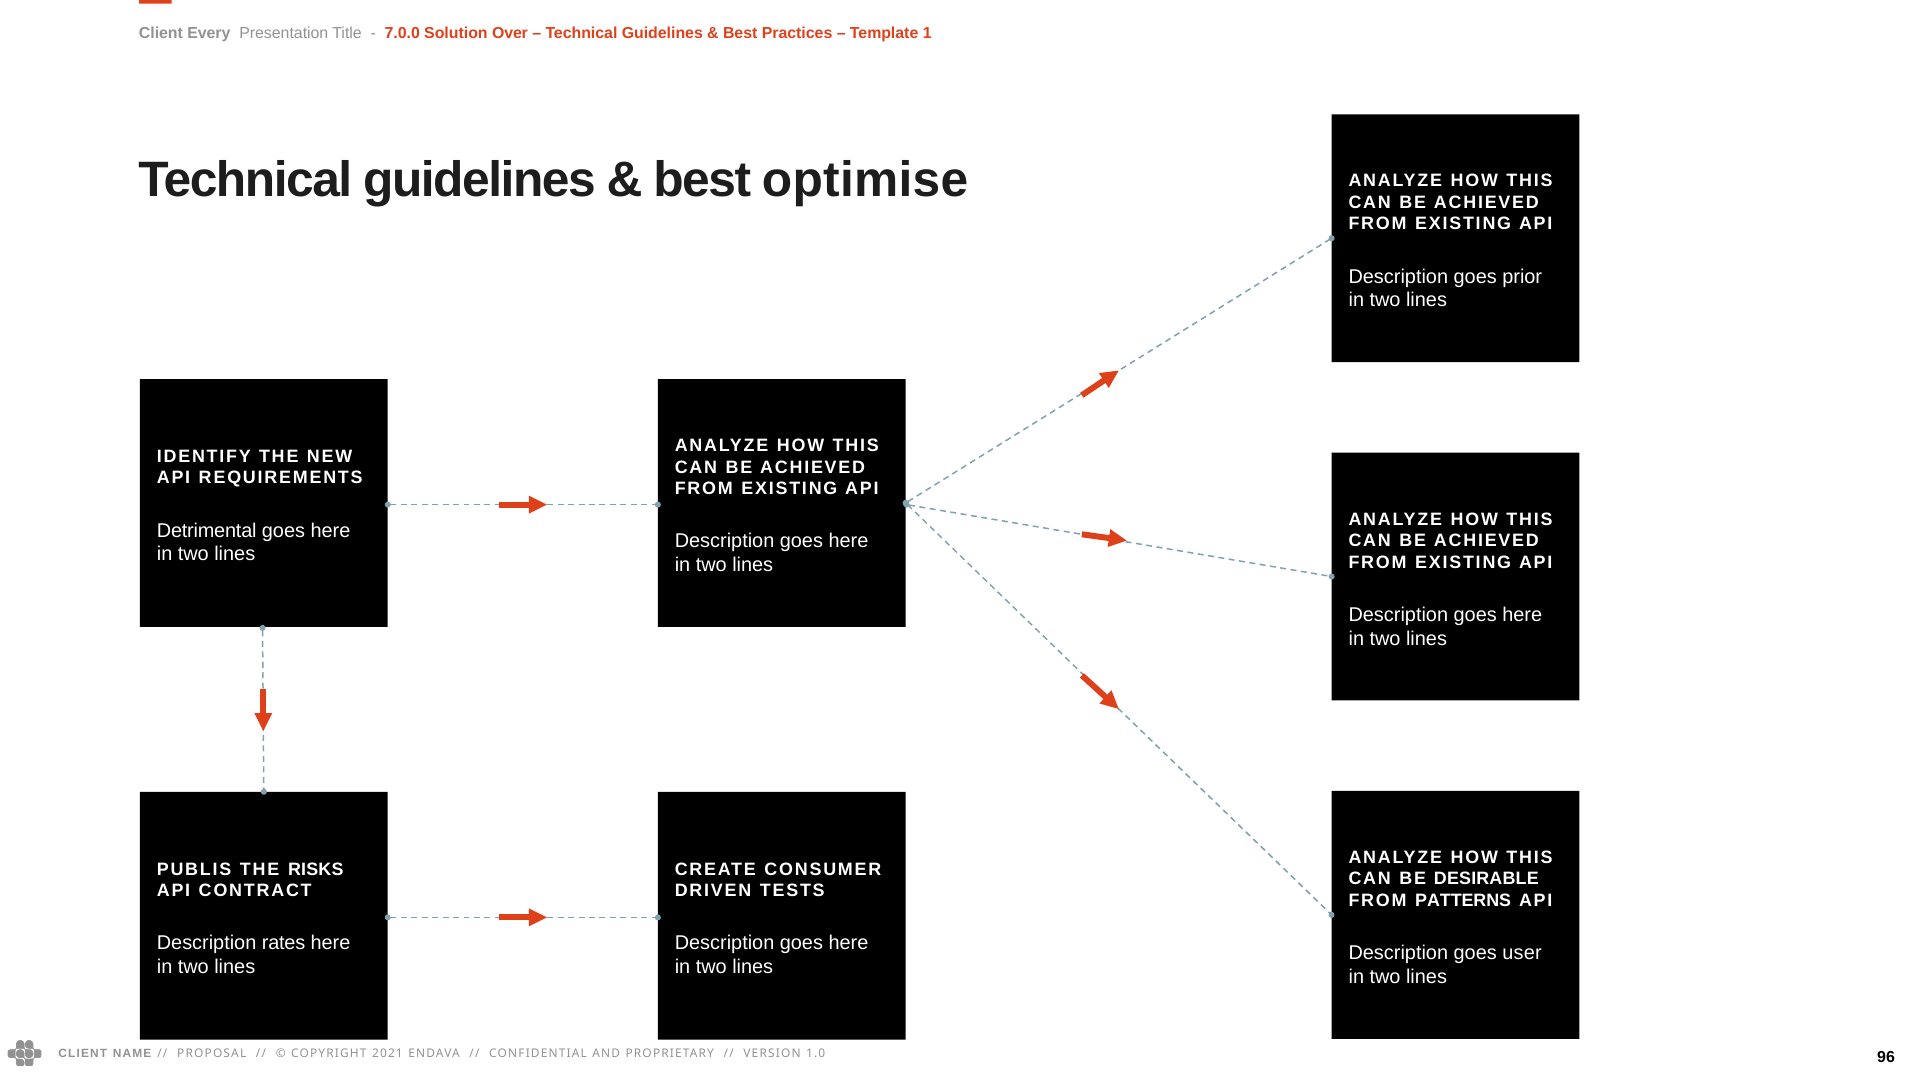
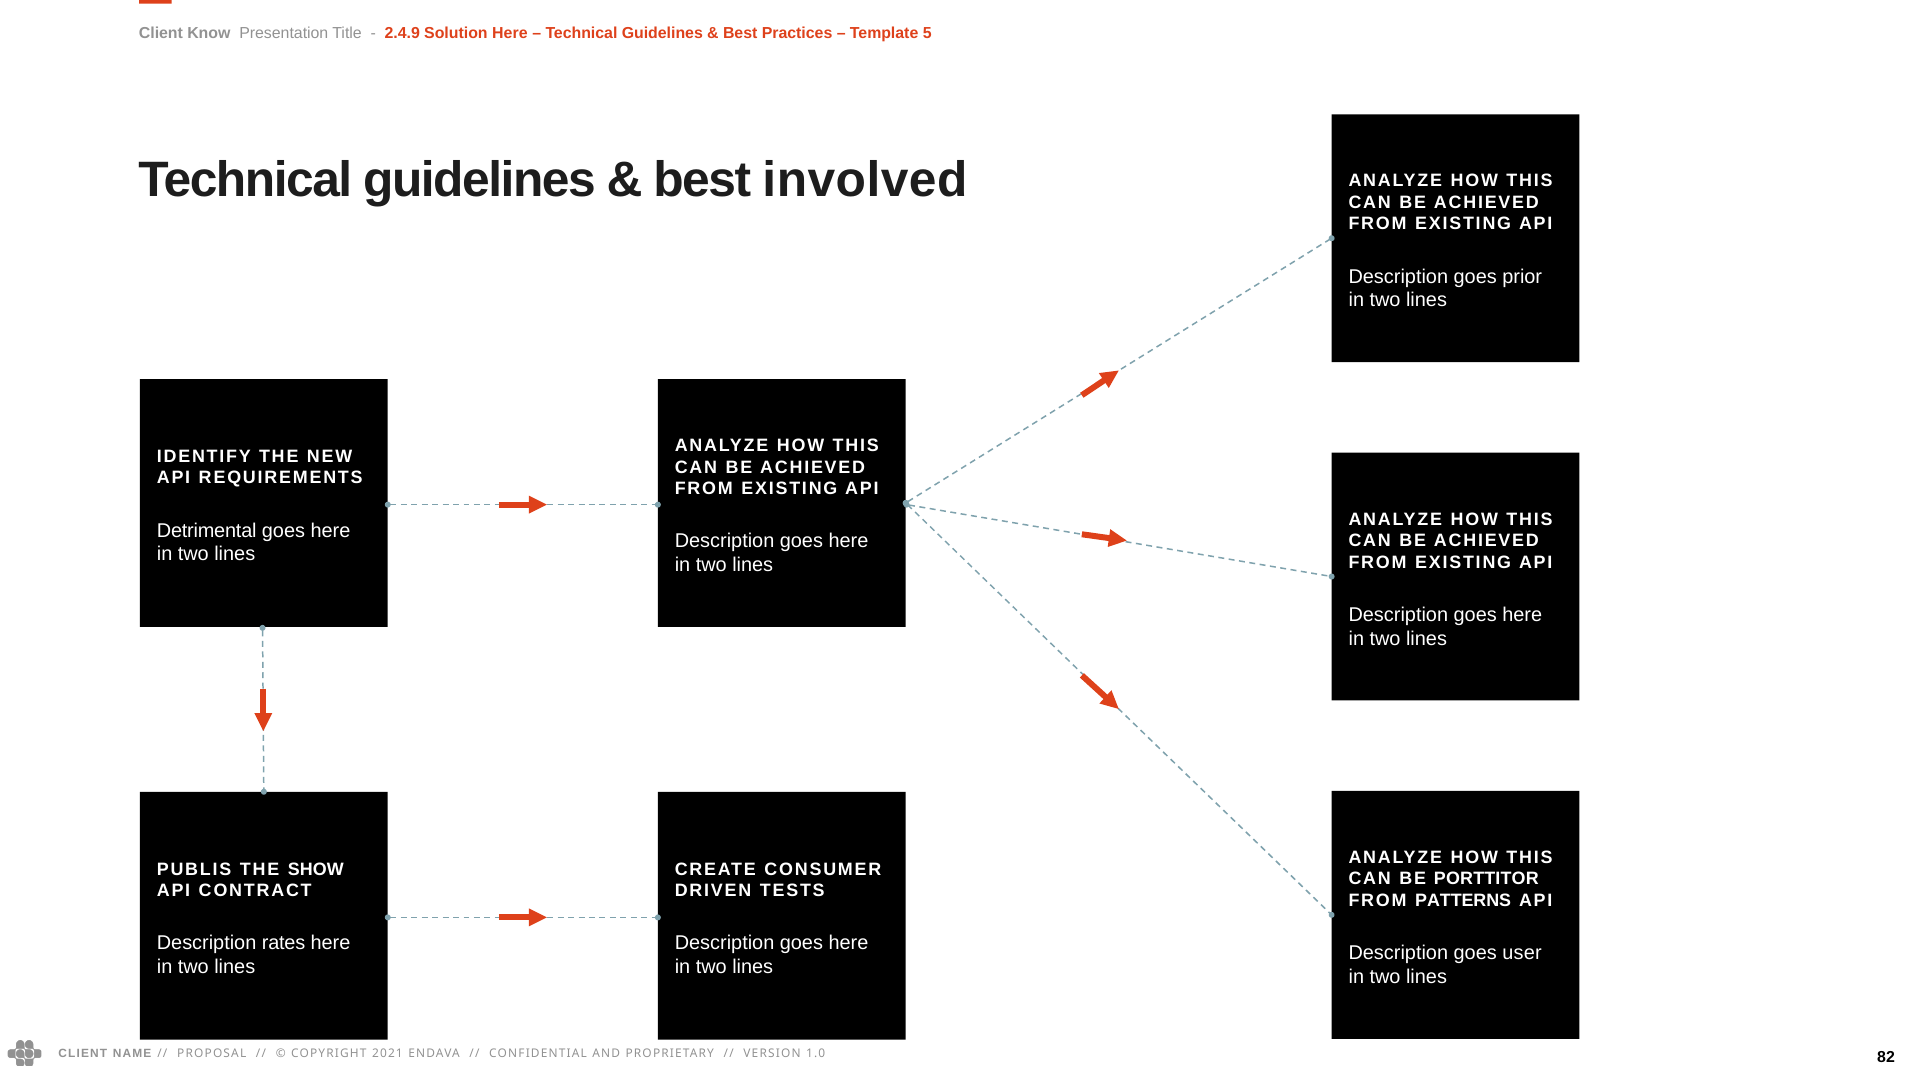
Every: Every -> Know (209, 33)
7.0.0: 7.0.0 -> 2.4.9 (402, 33)
Solution Over: Over -> Here (510, 33)
1: 1 -> 5 (927, 33)
optimise: optimise -> involved (865, 180)
RISKS: RISKS -> SHOW (316, 869)
DESIRABLE: DESIRABLE -> PORTTITOR (1486, 879)
96: 96 -> 82 (1886, 1057)
